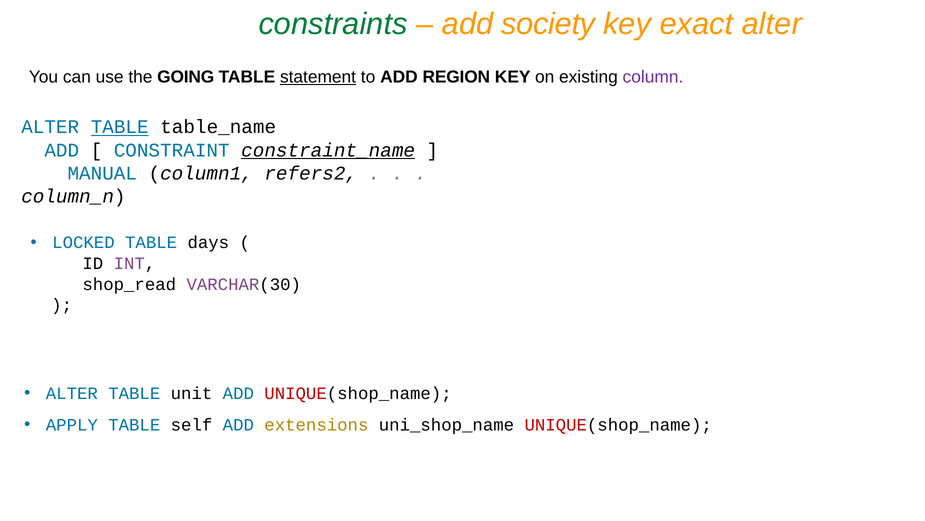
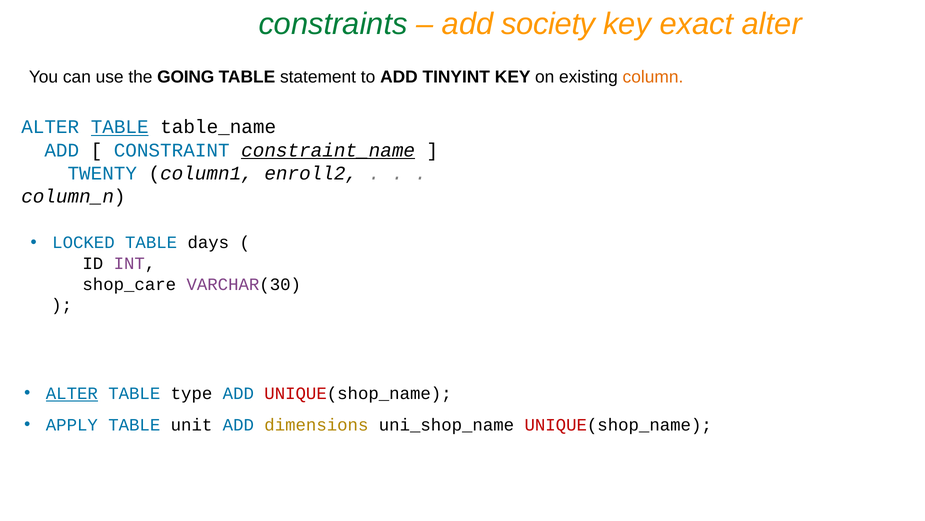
statement underline: present -> none (318, 77)
REGION: REGION -> TINYINT (456, 77)
column colour: purple -> orange (653, 77)
MANUAL: MANUAL -> TWENTY (102, 173)
refers2: refers2 -> enroll2 (311, 173)
shop_read: shop_read -> shop_care (129, 284)
ALTER underline: none -> present (72, 393)
unit: unit -> type (192, 393)
self: self -> unit (192, 424)
extensions: extensions -> dimensions (316, 424)
